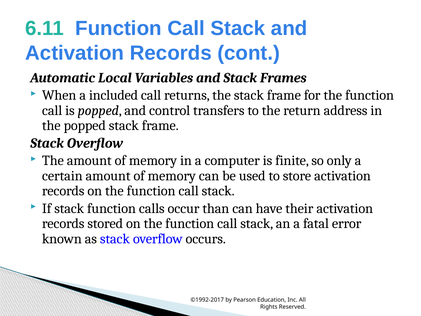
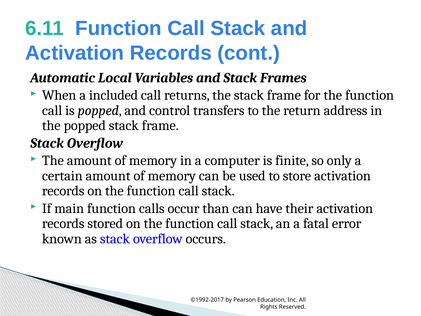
If stack: stack -> main (69, 208)
